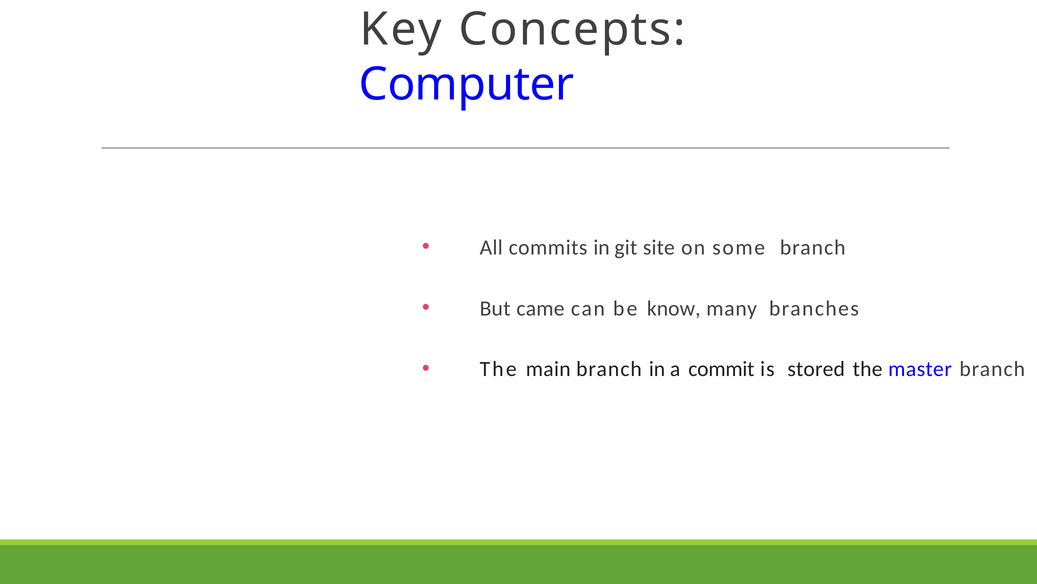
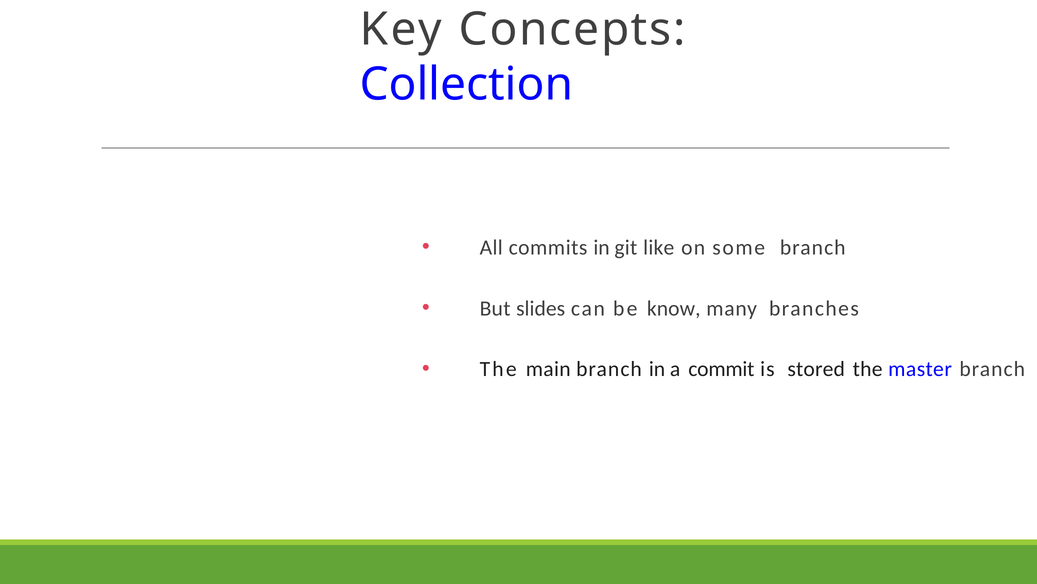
Computer: Computer -> Collection (466, 85)
site: site -> like (659, 247)
came: came -> slides (541, 308)
